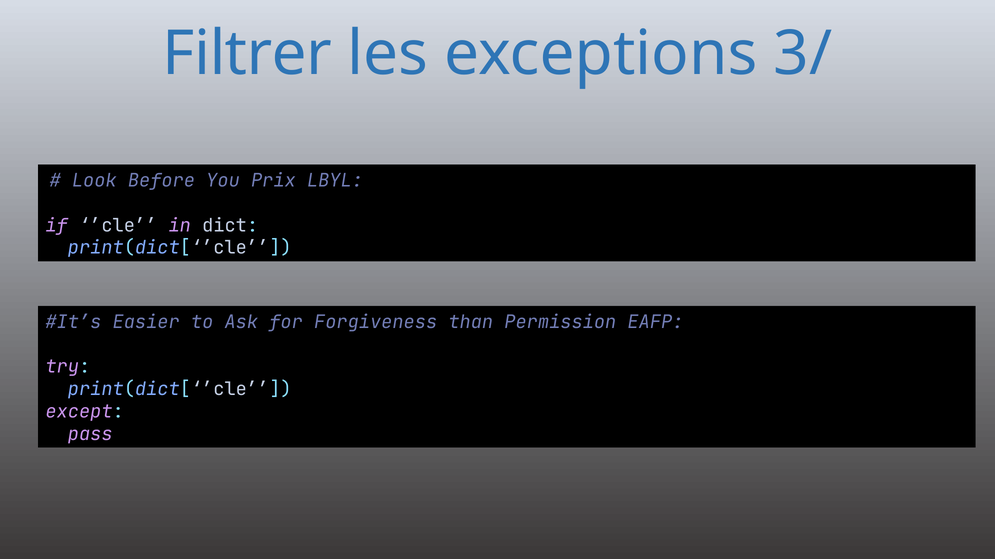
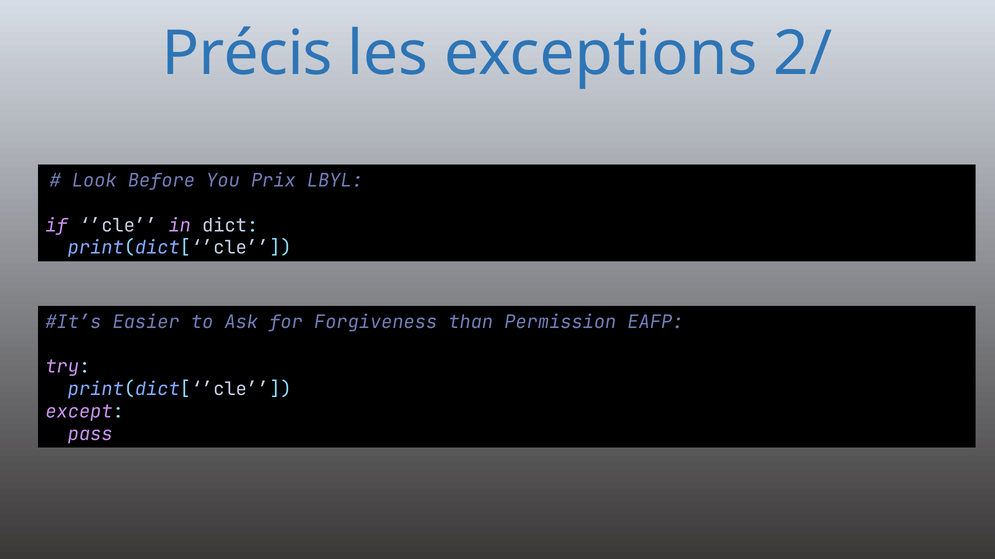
Filtrer: Filtrer -> Précis (247, 54)
3/: 3/ -> 2/ (803, 54)
